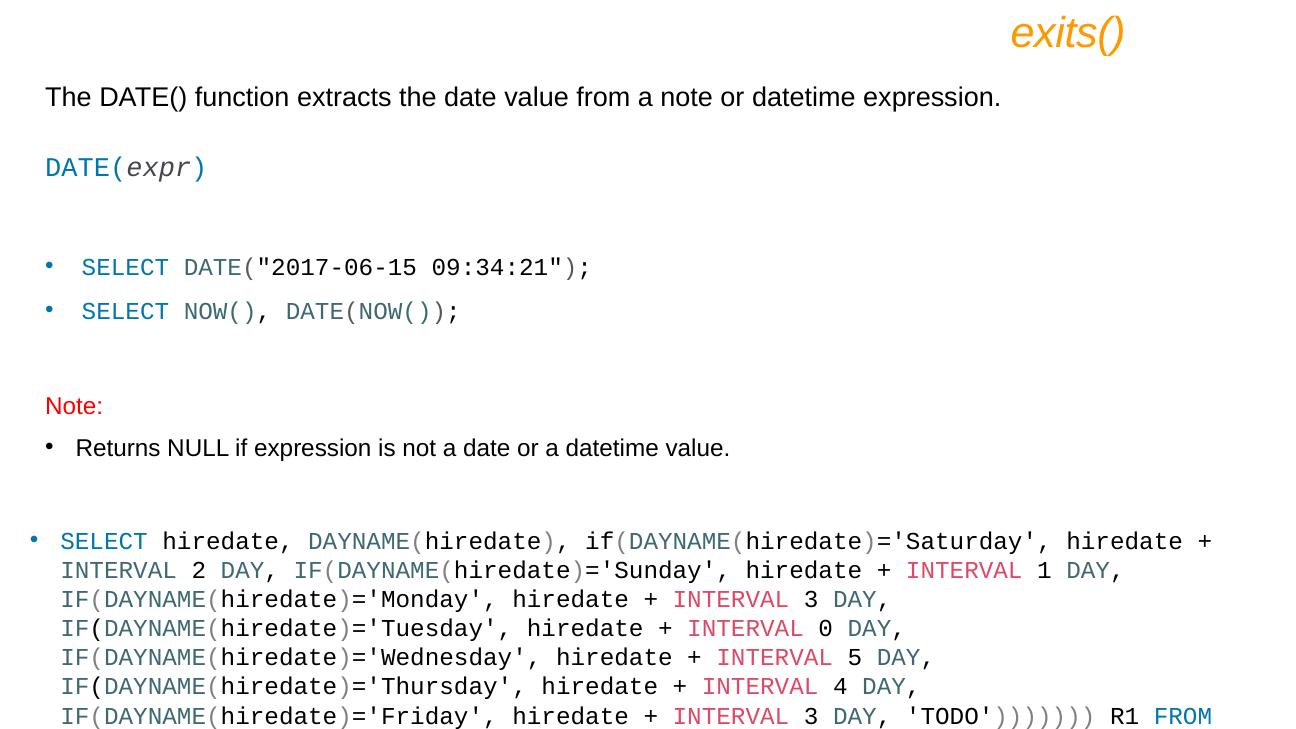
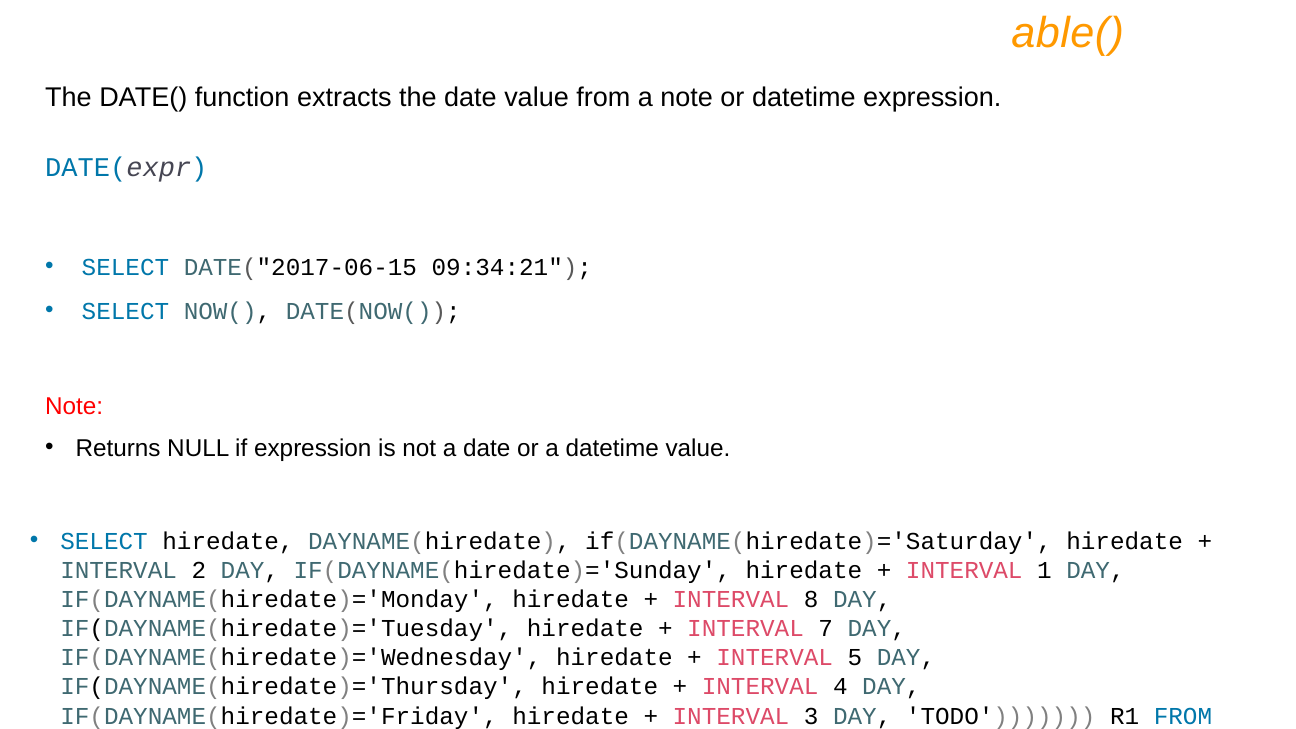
exits(: exits( -> able( (1068, 34)
3: 3 -> 8 (811, 599)
0: 0 -> 7 (826, 629)
